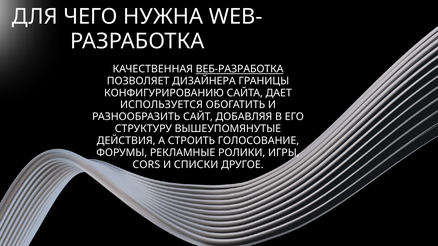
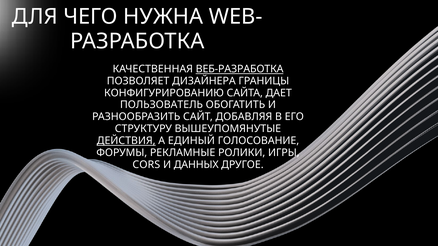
ИСПОЛЬЗУЕТСЯ: ИСПОЛЬЗУЕТСЯ -> ПОЛЬЗОВАТЕЛЬ (162, 105)
ДЕЙСТВИЯ underline: none -> present (126, 141)
СТРОИТЬ: СТРОИТЬ -> ЕДИНЫЙ (191, 141)
СПИСКИ: СПИСКИ -> ДАННЫХ (196, 165)
